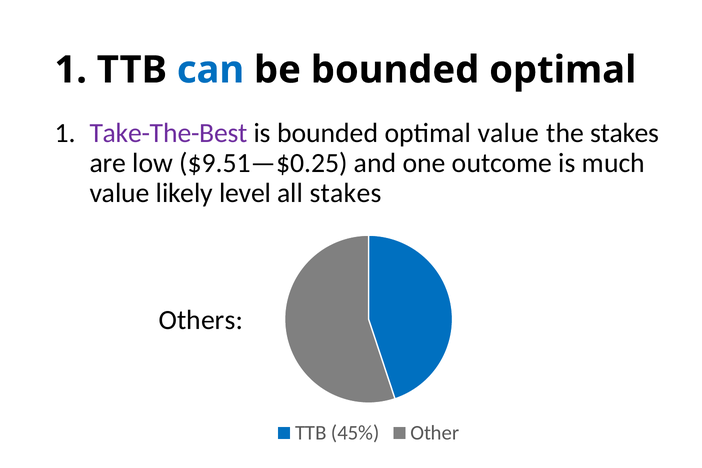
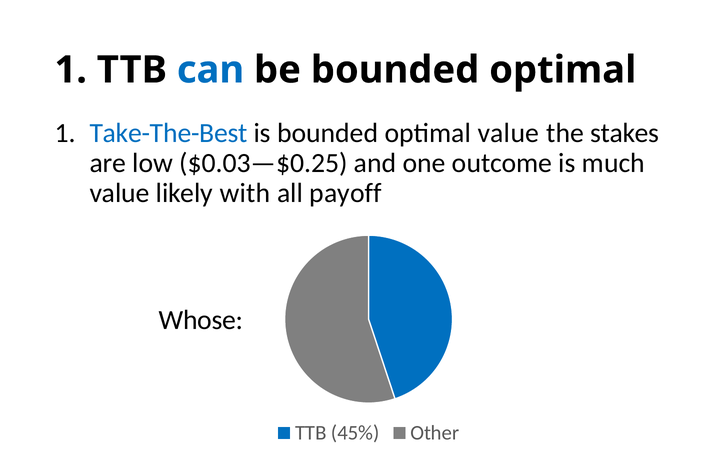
Take-The-Best colour: purple -> blue (169, 133)
$9.51—$0.25: $9.51—$0.25 -> $0.03—$0.25 (263, 163)
level: level -> with (245, 193)
all stakes: stakes -> payoff (346, 193)
Others: Others -> Whose (201, 320)
